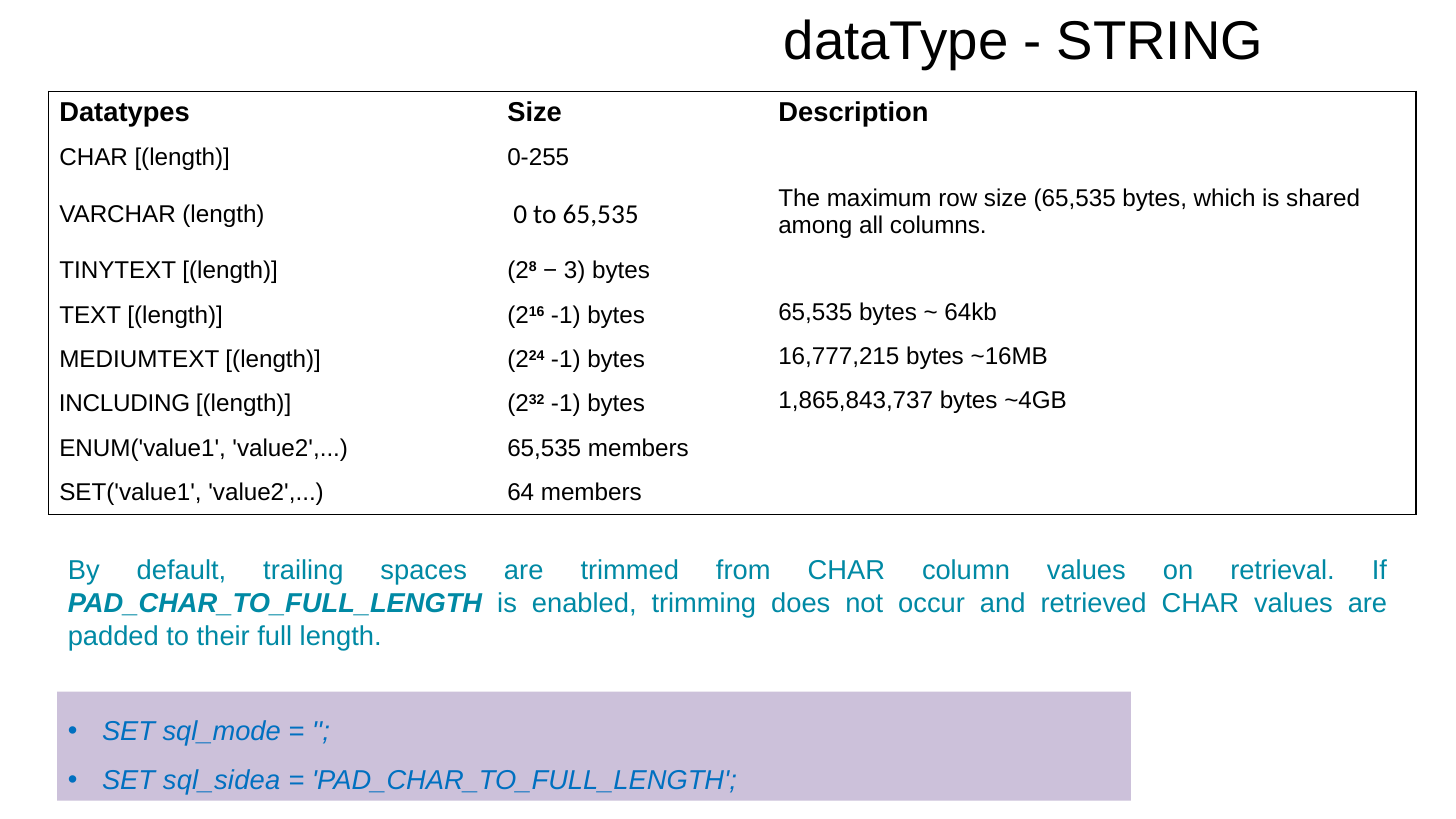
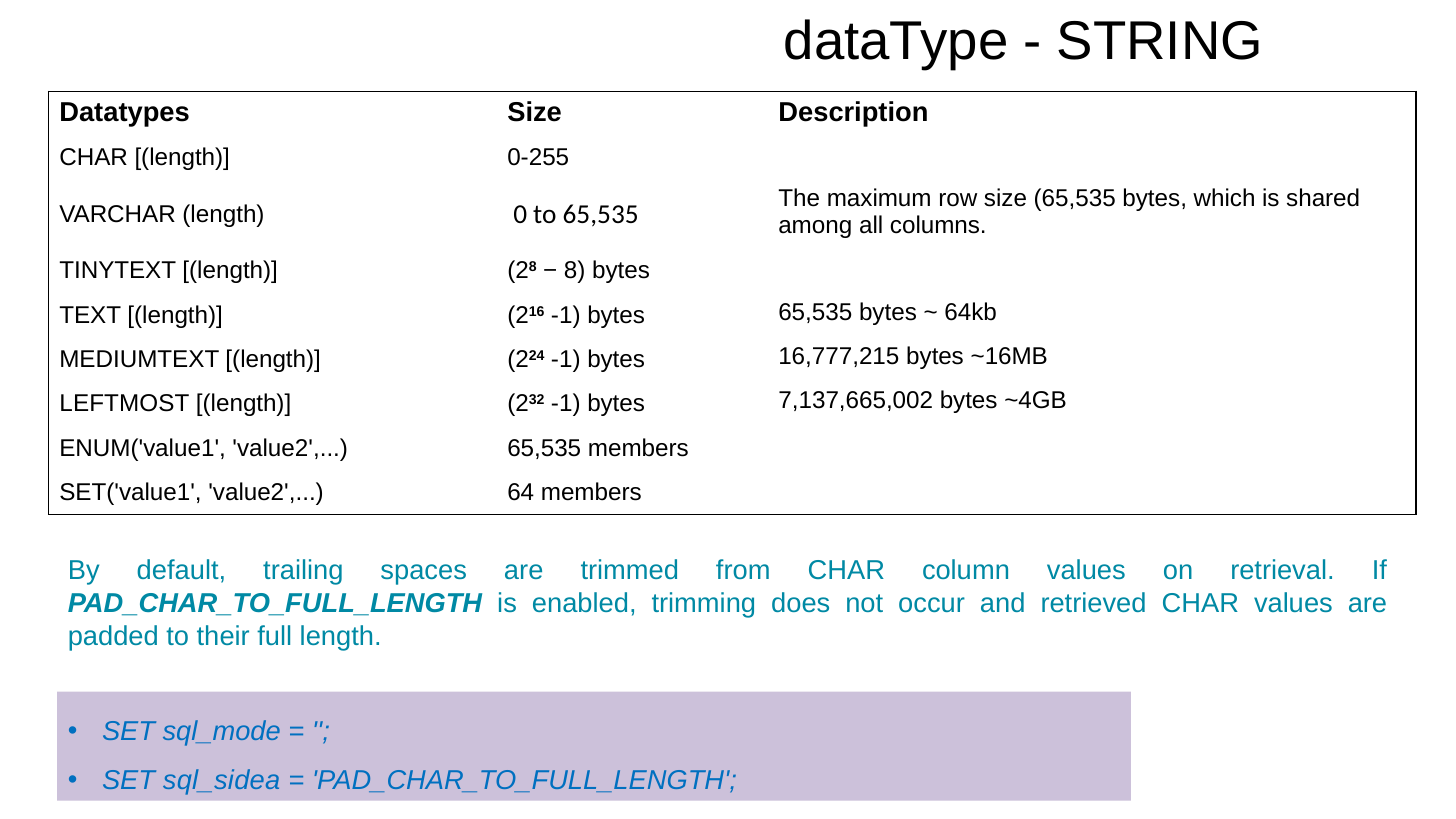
3: 3 -> 8 (575, 271)
INCLUDING: INCLUDING -> LEFTMOST (124, 404)
1,865,843,737: 1,865,843,737 -> 7,137,665,002 (856, 401)
